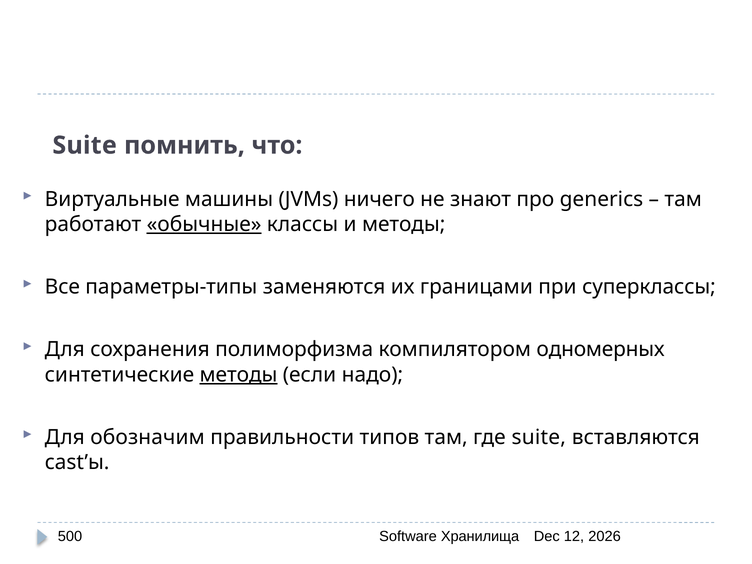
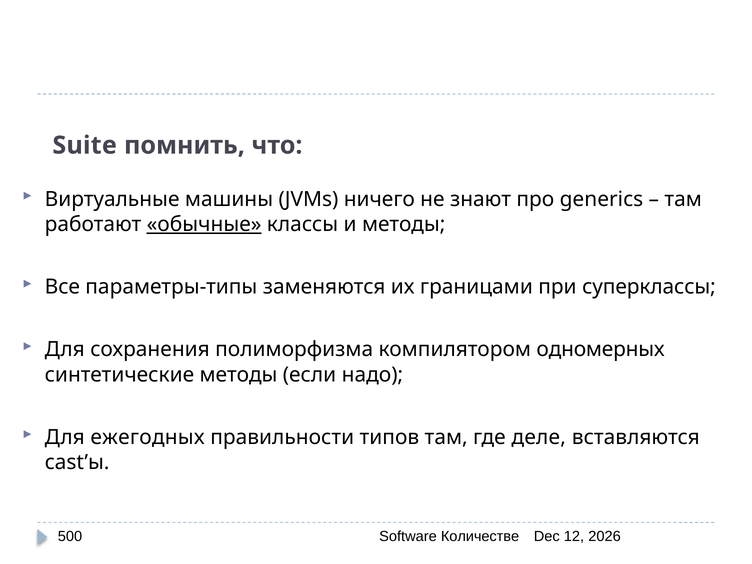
методы underline: present -> none (239, 375)
обозначим: обозначим -> ежегодных (147, 437)
где suite: suite -> деле (539, 437)
Хранилища: Хранилища -> Количестве (480, 536)
